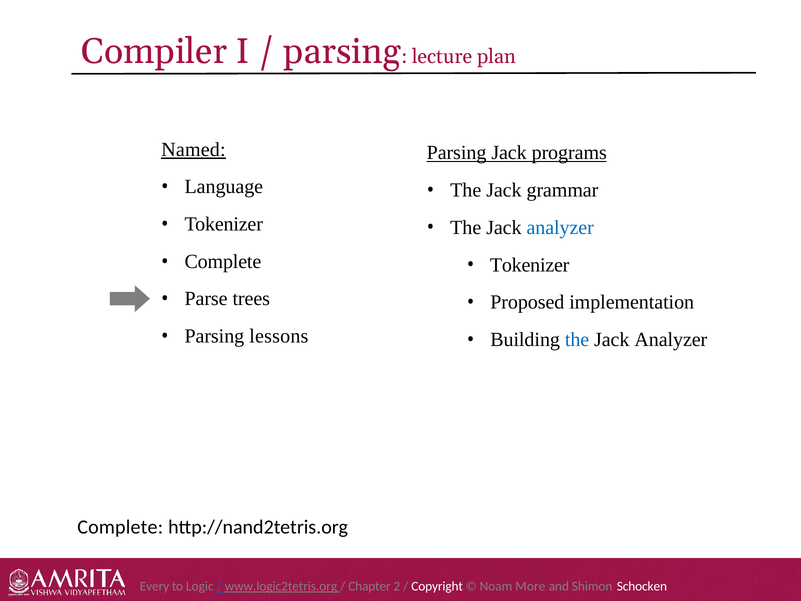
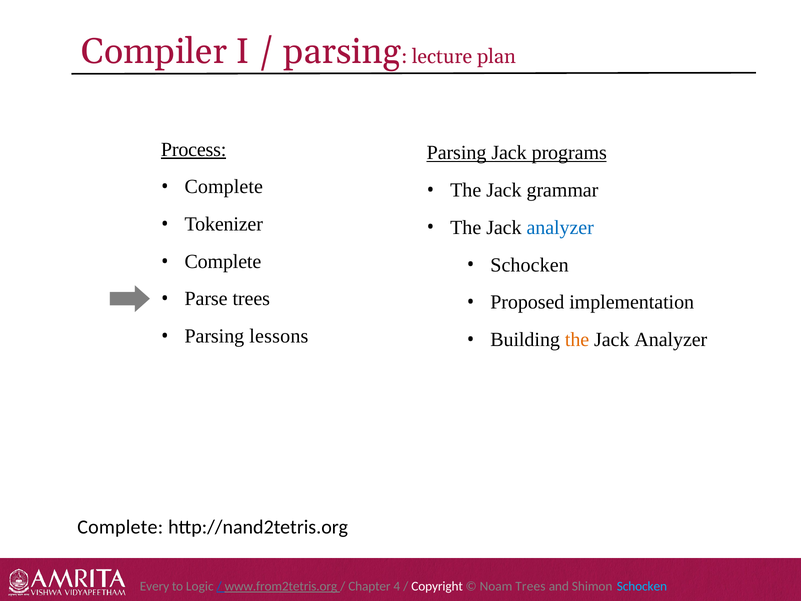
Named: Named -> Process (194, 149)
Language: Language -> Complete (224, 187)
Tokenizer: Tokenizer -> Schocken (530, 265)
the colour: blue -> orange (577, 340)
www.logic2tetris.org: www.logic2tetris.org -> www.from2tetris.org (281, 586)
2: 2 -> 4 (397, 586)
Noam More: More -> Trees (530, 586)
Schocken colour: white -> light blue (642, 586)
